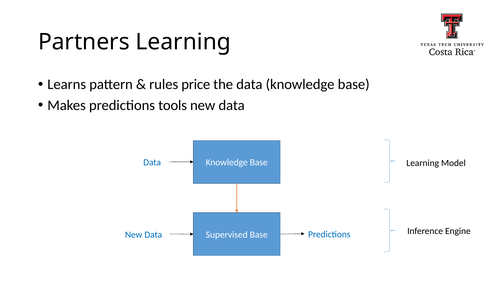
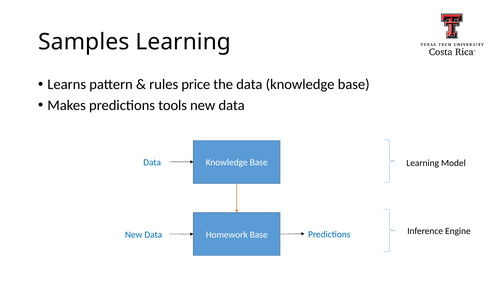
Partners: Partners -> Samples (84, 42)
Supervised: Supervised -> Homework (227, 234)
